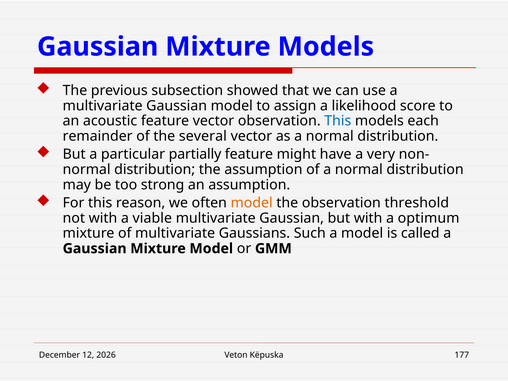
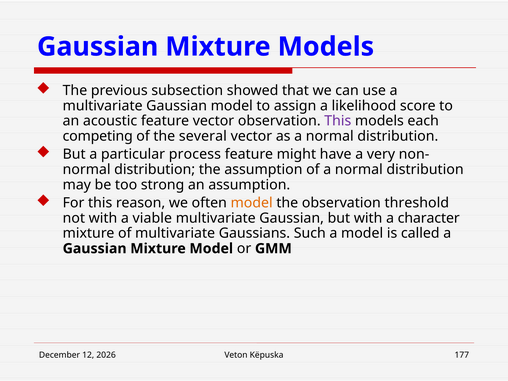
This colour: blue -> purple (338, 121)
remainder: remainder -> competing (98, 136)
partially: partially -> process (195, 154)
optimum: optimum -> character (429, 218)
